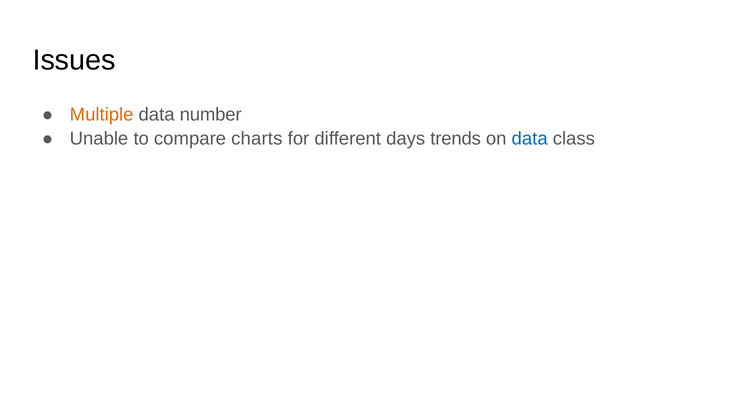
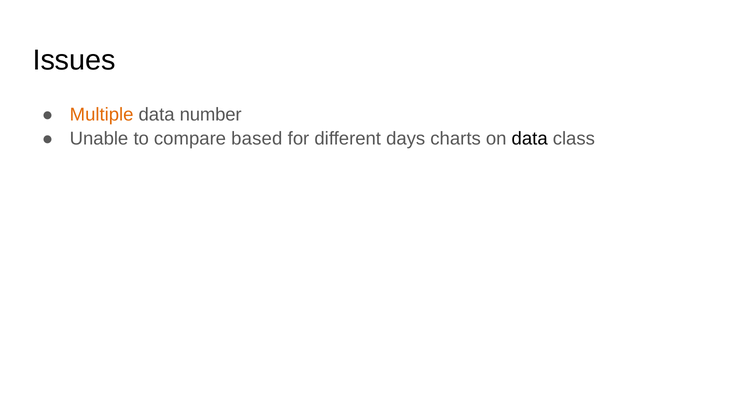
charts: charts -> based (257, 138)
trends: trends -> charts (456, 138)
data colour: blue -> black (530, 138)
